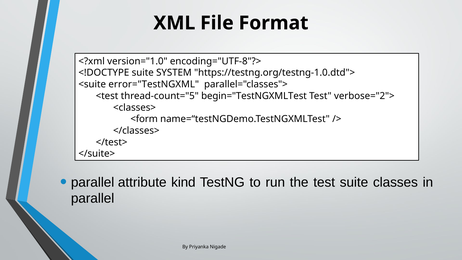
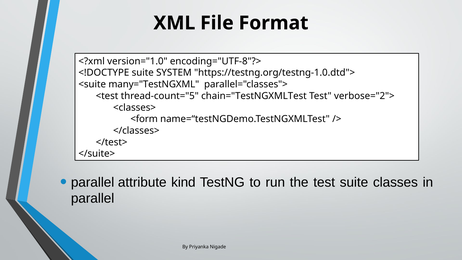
error="TestNGXML: error="TestNGXML -> many="TestNGXML (154, 84)
begin="TestNGXMLTest: begin="TestNGXMLTest -> chain="TestNGXMLTest (254, 96)
